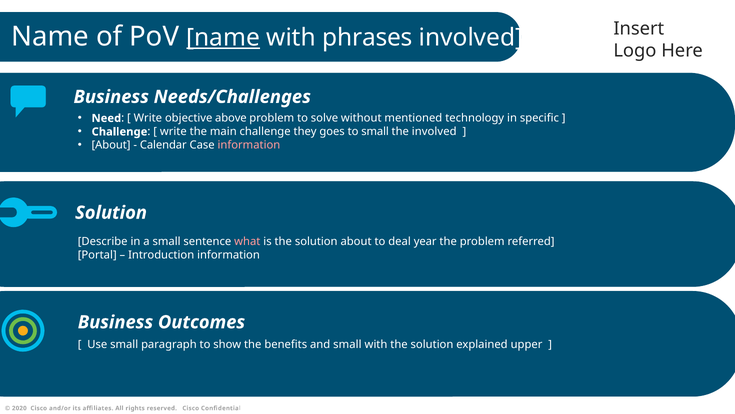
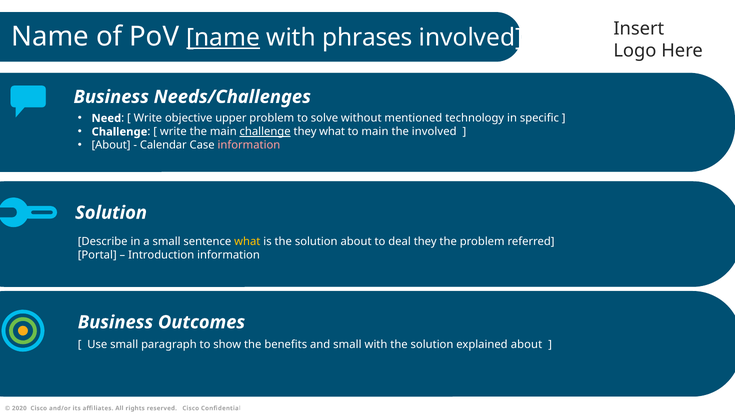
above: above -> upper (231, 118)
challenge underline: none -> present (265, 132)
they goes: goes -> what (332, 132)
to small: small -> main (375, 132)
what colour: pink -> yellow (247, 241)
deal year: year -> they (425, 241)
explained upper: upper -> about (526, 344)
